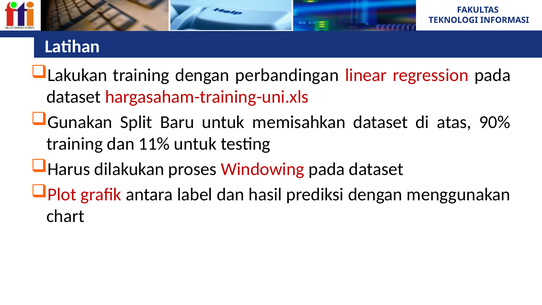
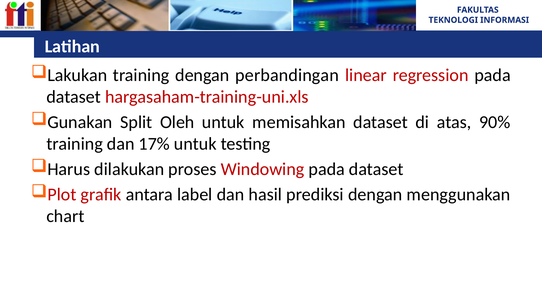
Baru: Baru -> Oleh (177, 122)
11%: 11% -> 17% (154, 144)
